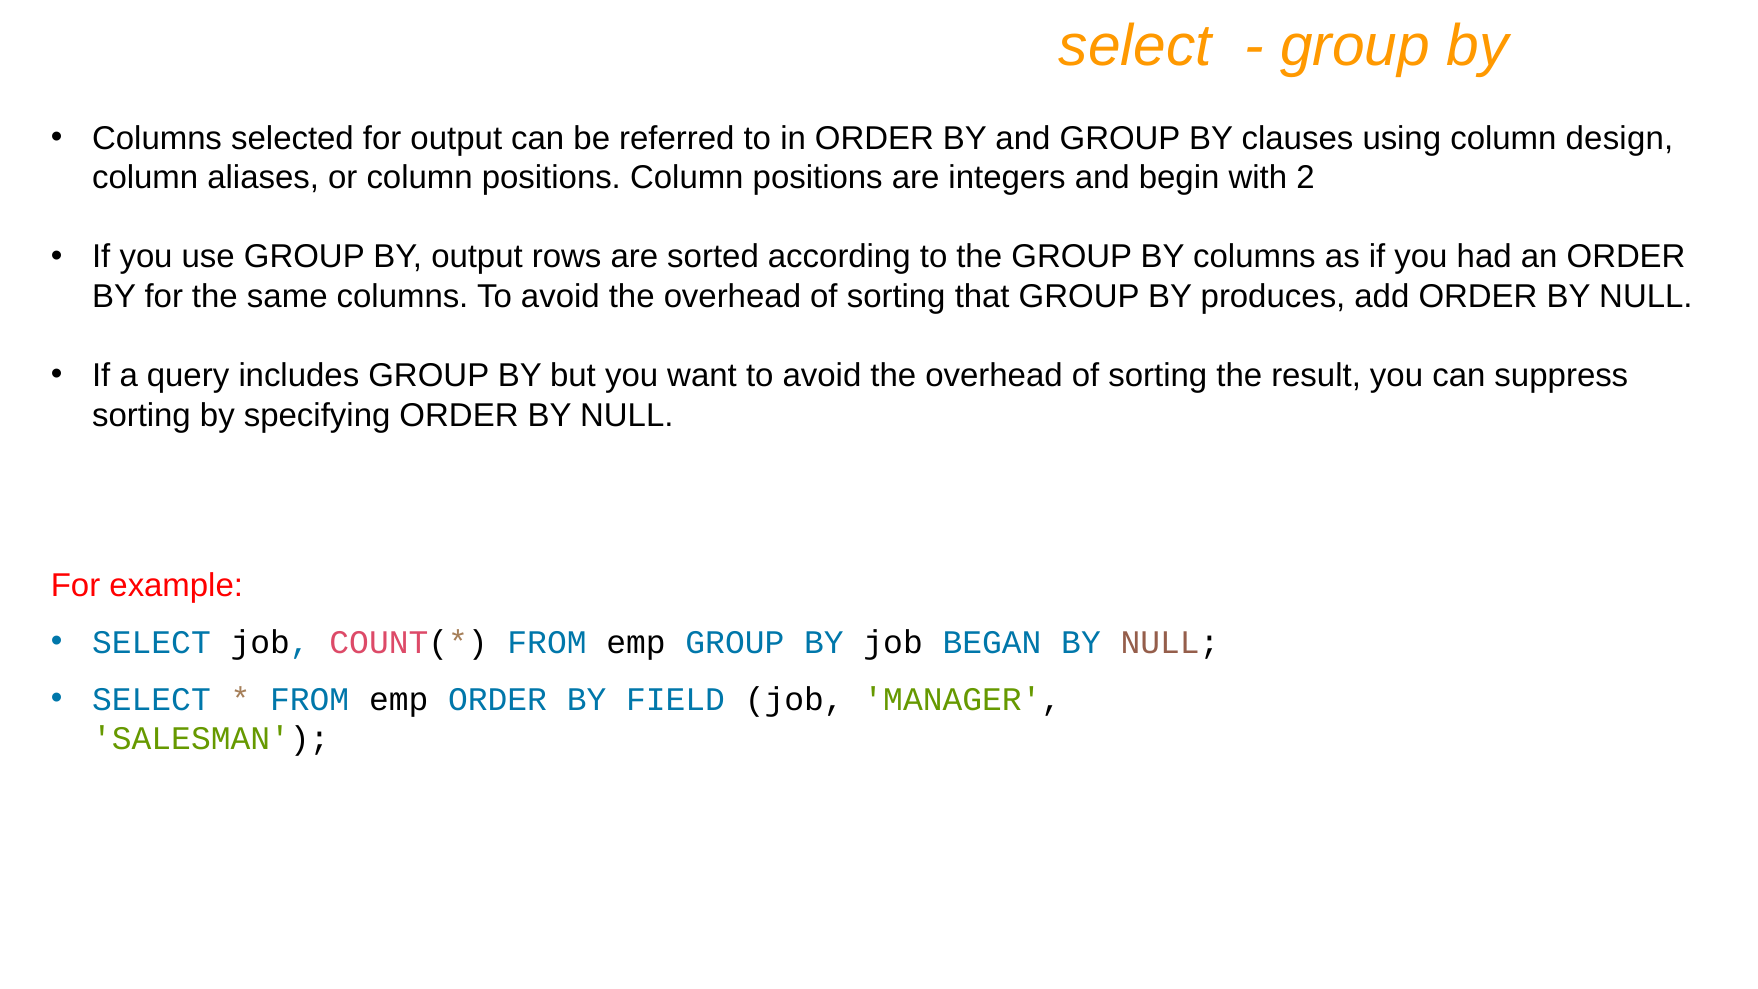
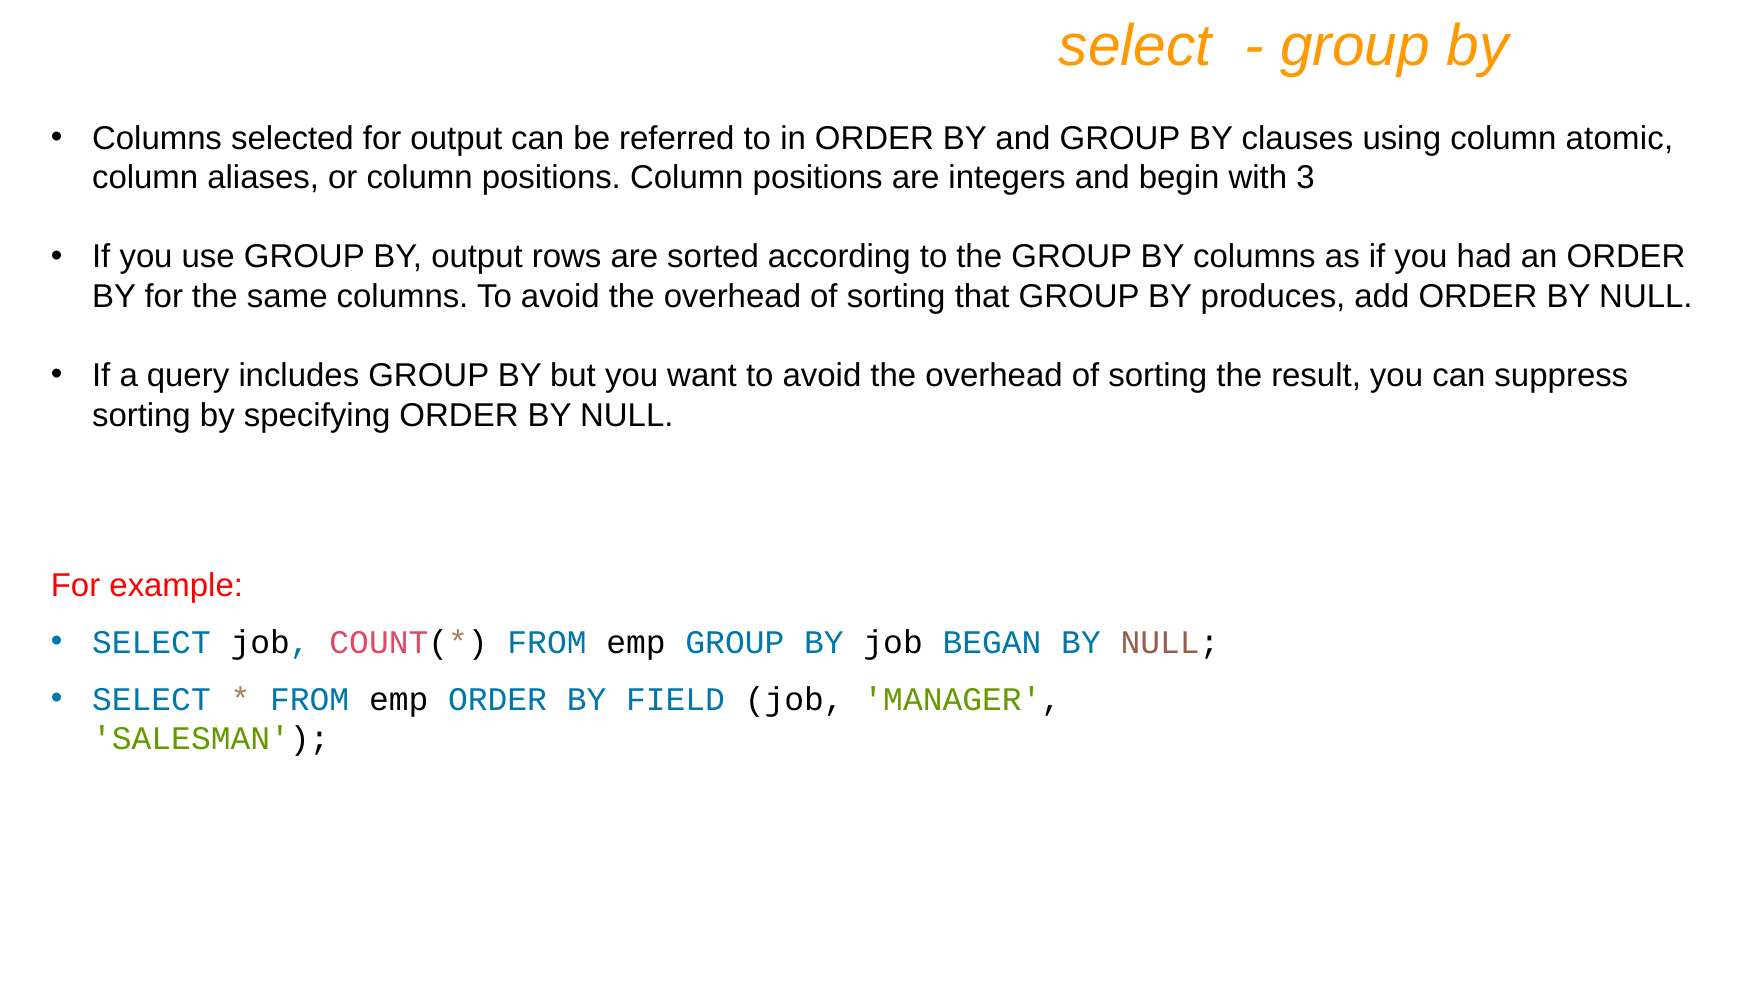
design: design -> atomic (1619, 138)
2: 2 -> 3 (1305, 178)
